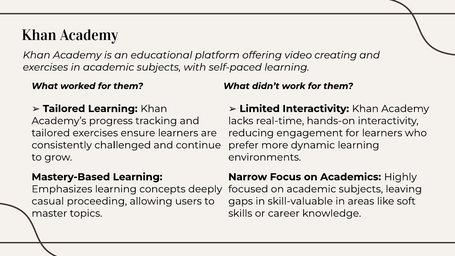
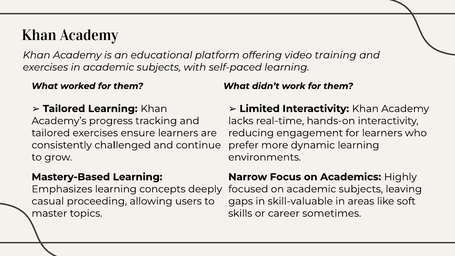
creating: creating -> training (336, 55)
knowledge: knowledge -> sometimes (332, 213)
